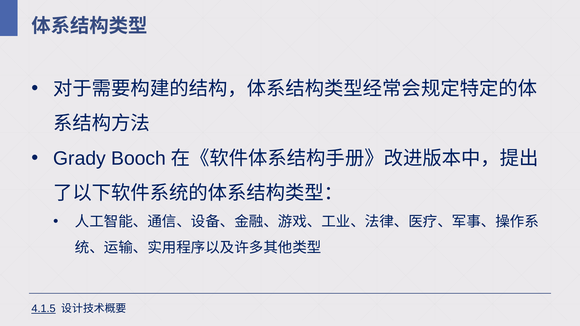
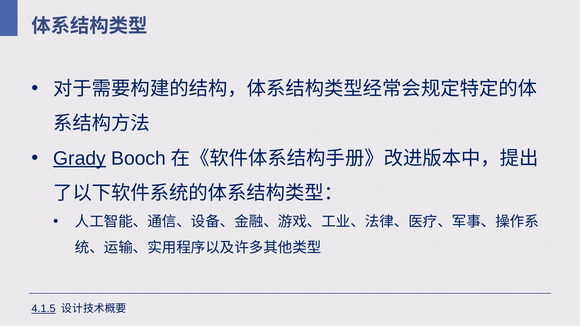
Grady underline: none -> present (80, 158)
